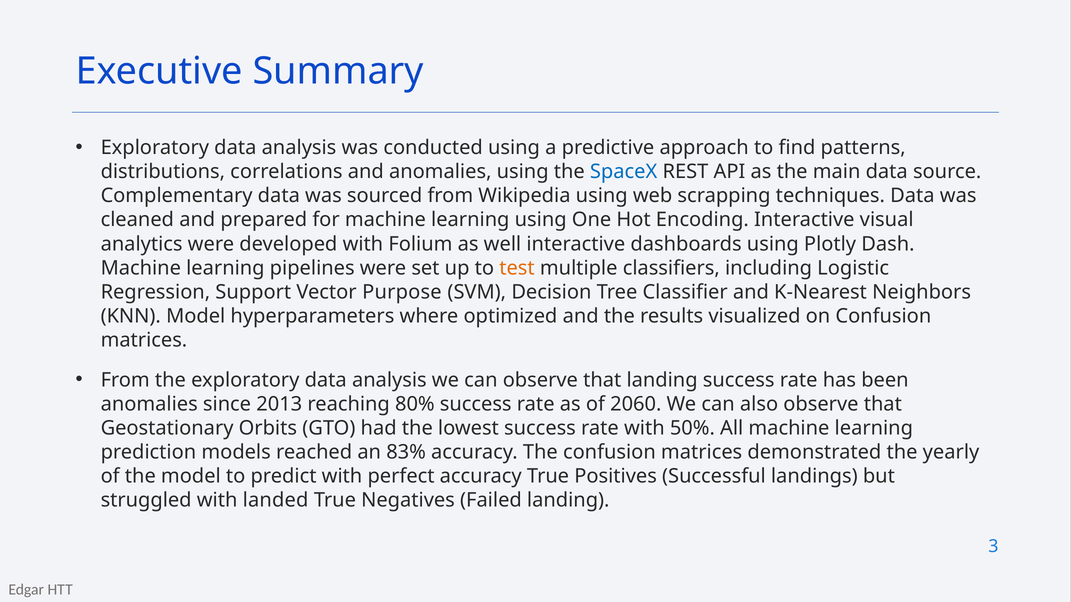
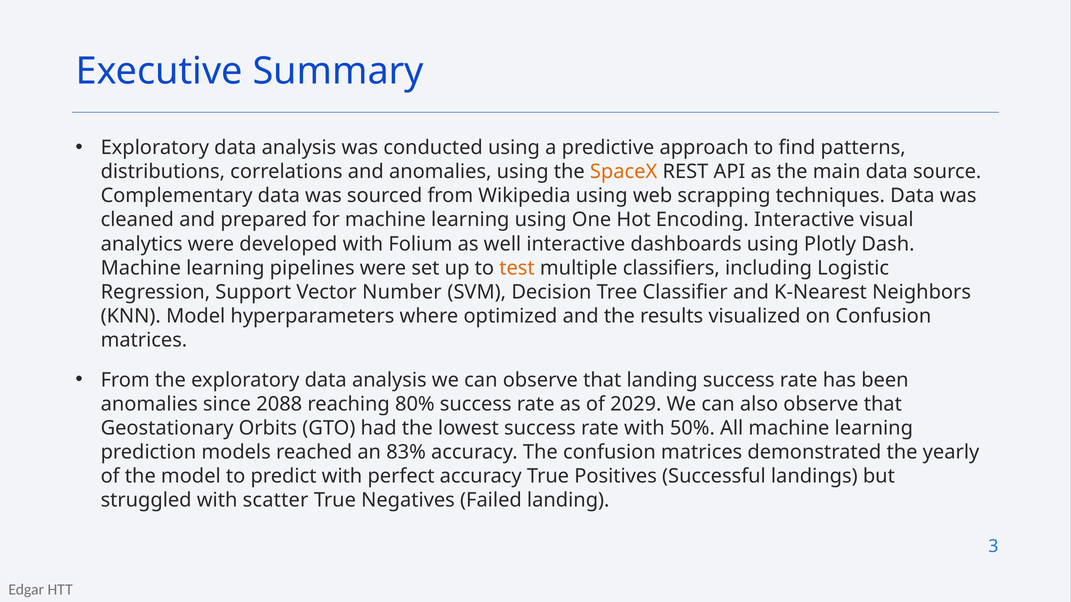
SpaceX colour: blue -> orange (624, 172)
Purpose: Purpose -> Number (402, 292)
2013: 2013 -> 2088 (279, 404)
2060: 2060 -> 2029 (636, 404)
landed: landed -> scatter (276, 501)
